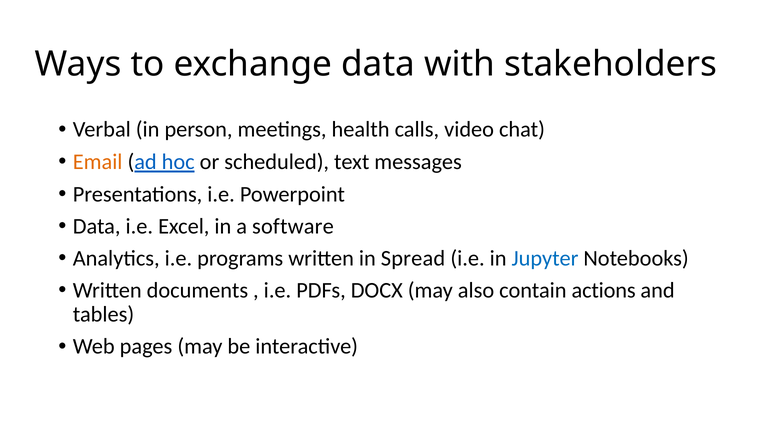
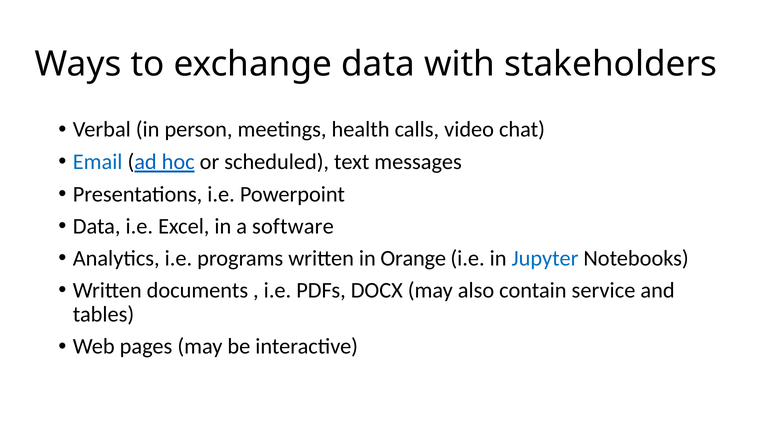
Email colour: orange -> blue (98, 162)
Spread: Spread -> Orange (413, 259)
actions: actions -> service (603, 291)
